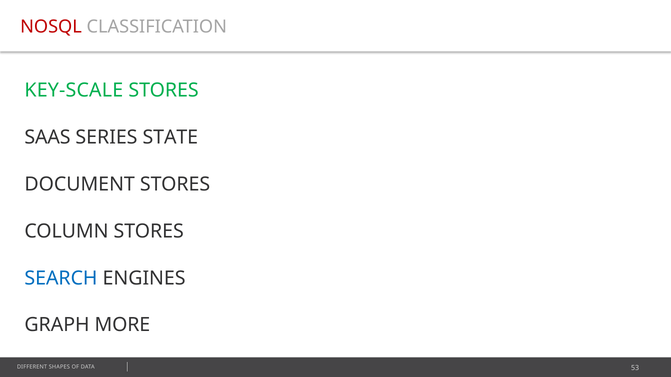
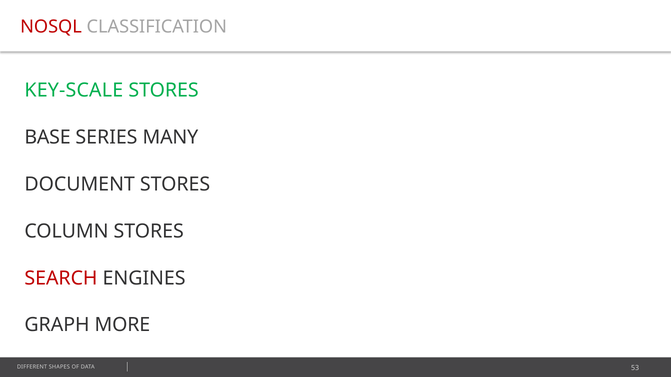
SAAS: SAAS -> BASE (48, 137)
STATE: STATE -> MANY (170, 137)
SEARCH colour: blue -> red (61, 278)
